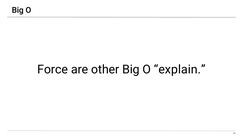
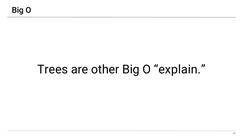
Force: Force -> Trees (53, 69)
